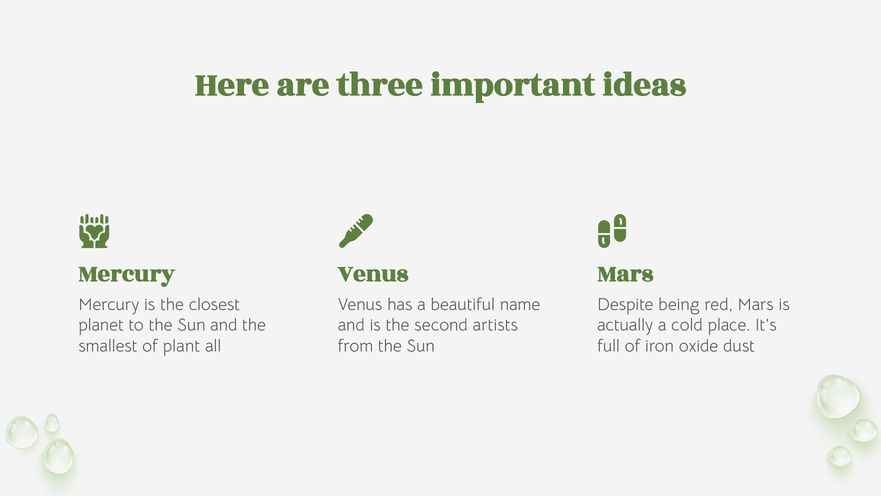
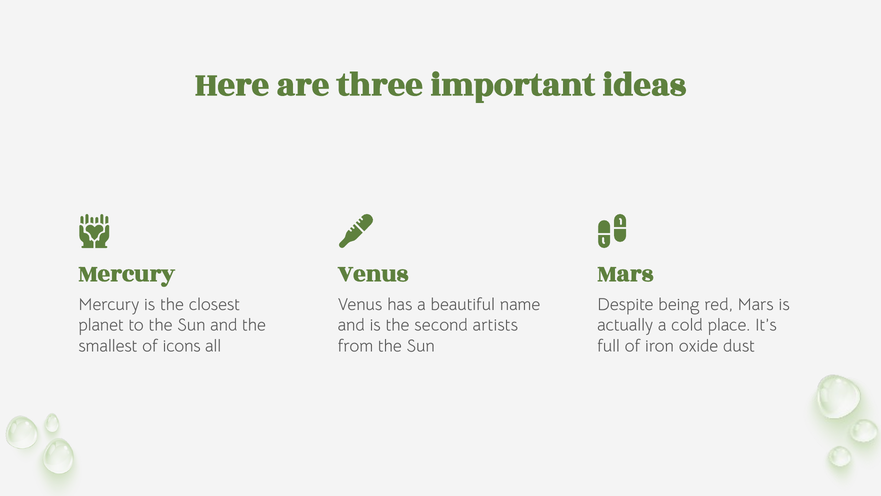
plant: plant -> icons (182, 346)
